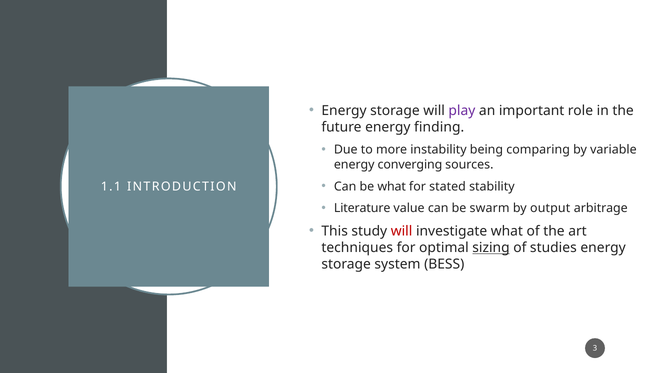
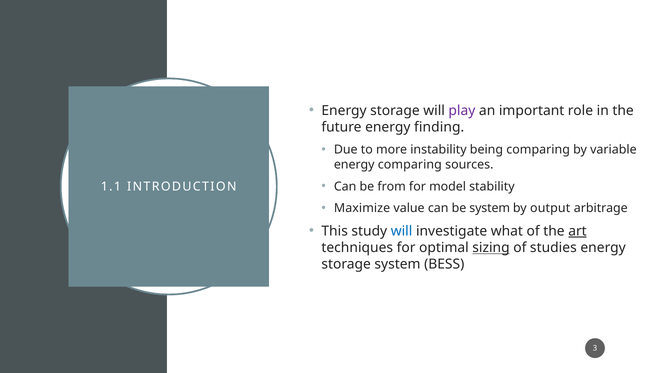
energy converging: converging -> comparing (410, 165)
be what: what -> from (392, 186)
stated: stated -> model (448, 186)
Literature: Literature -> Maximize (362, 208)
be swarm: swarm -> system (490, 208)
will colour: red -> blue (402, 231)
art underline: none -> present (578, 231)
